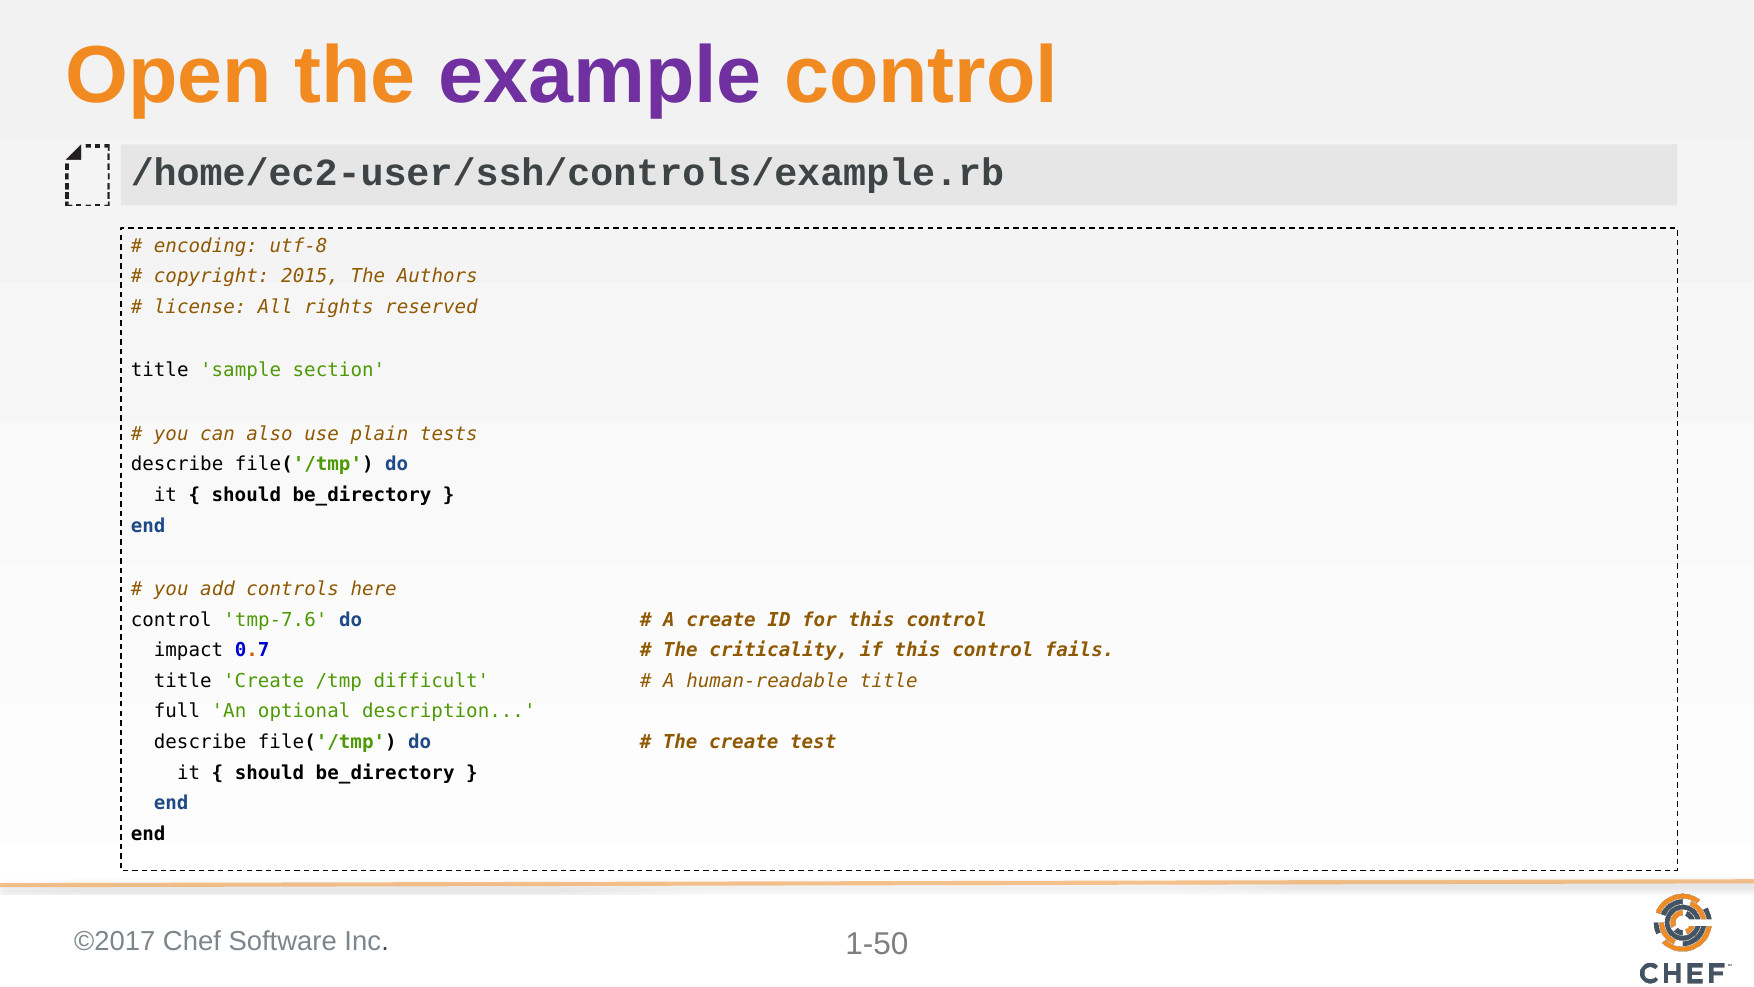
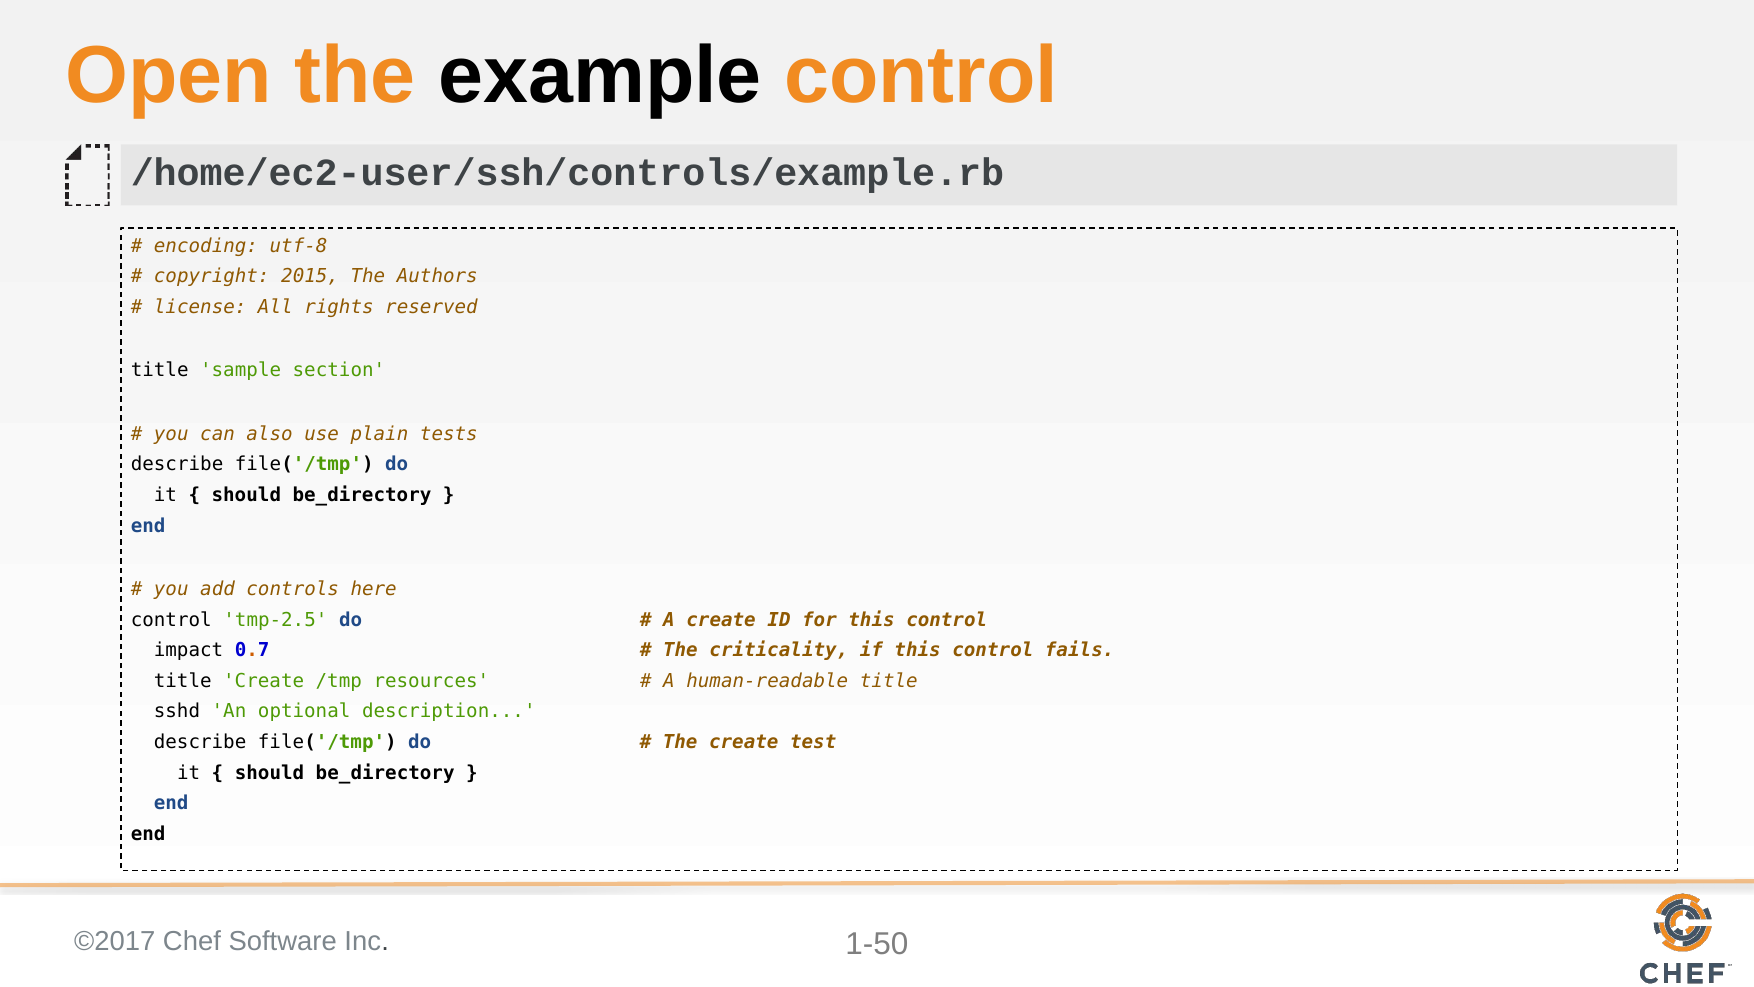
example colour: purple -> black (600, 76)
tmp-7.6: tmp-7.6 -> tmp-2.5 (275, 620)
difficult: difficult -> resources (431, 681)
full: full -> sshd (177, 711)
